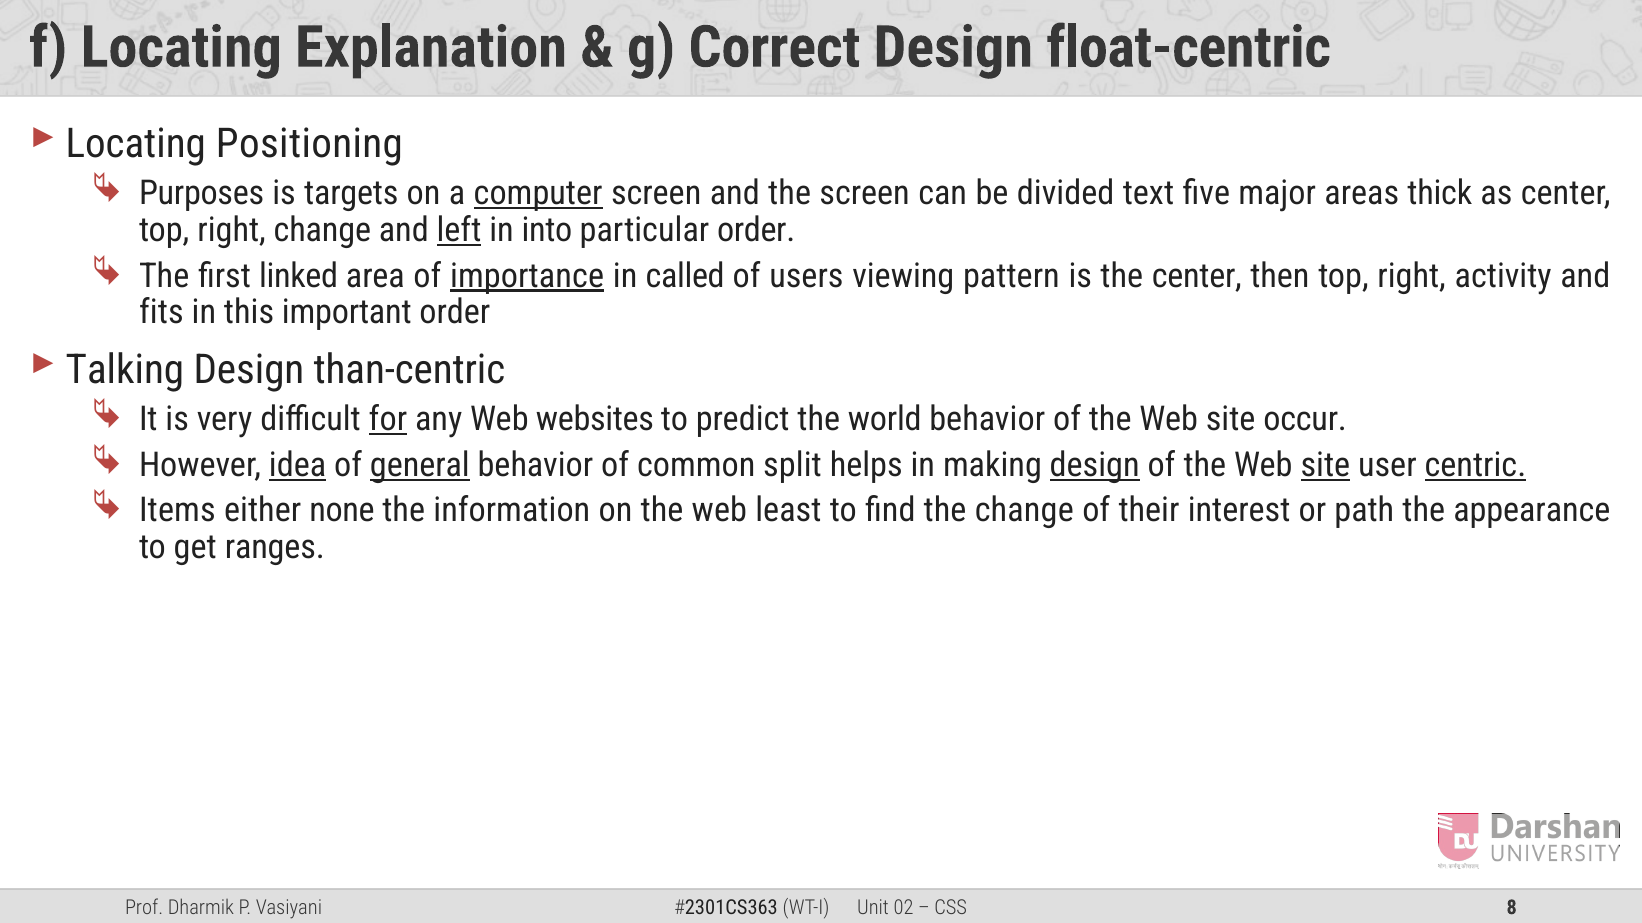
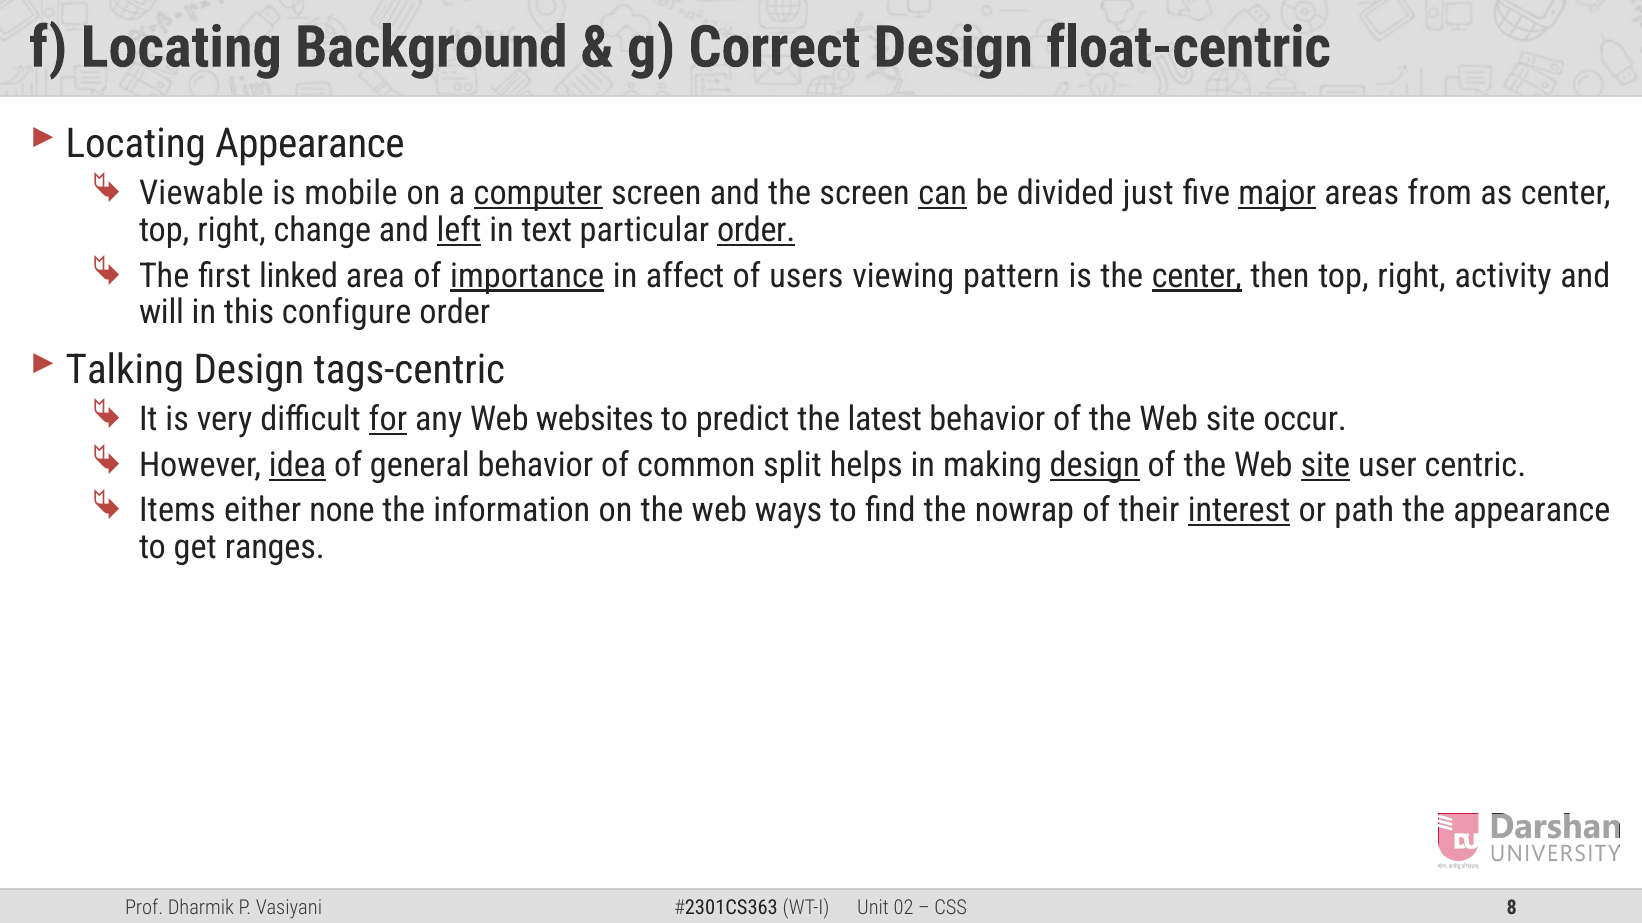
Explanation: Explanation -> Background (431, 48)
Locating Positioning: Positioning -> Appearance (310, 144)
Purposes: Purposes -> Viewable (201, 194)
targets: targets -> mobile (351, 194)
can underline: none -> present (943, 194)
text: text -> just (1148, 194)
major underline: none -> present (1277, 194)
thick: thick -> from (1440, 194)
into: into -> text (547, 230)
order underline: none -> present (756, 230)
called: called -> affect (685, 276)
center underline: none -> present (1197, 276)
fits: fits -> will (161, 313)
important: important -> configure (347, 313)
than-centric: than-centric -> tags-centric (409, 371)
world: world -> latest (885, 420)
general underline: present -> none (420, 465)
centric underline: present -> none (1475, 465)
least: least -> ways (789, 511)
the change: change -> nowrap (1024, 511)
interest underline: none -> present (1239, 511)
